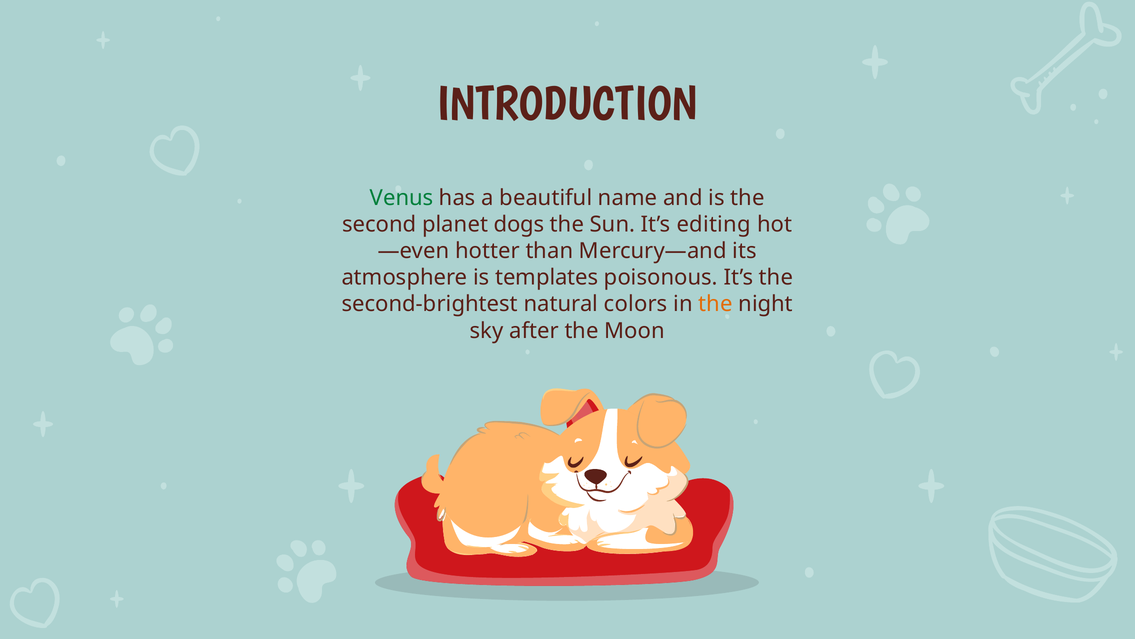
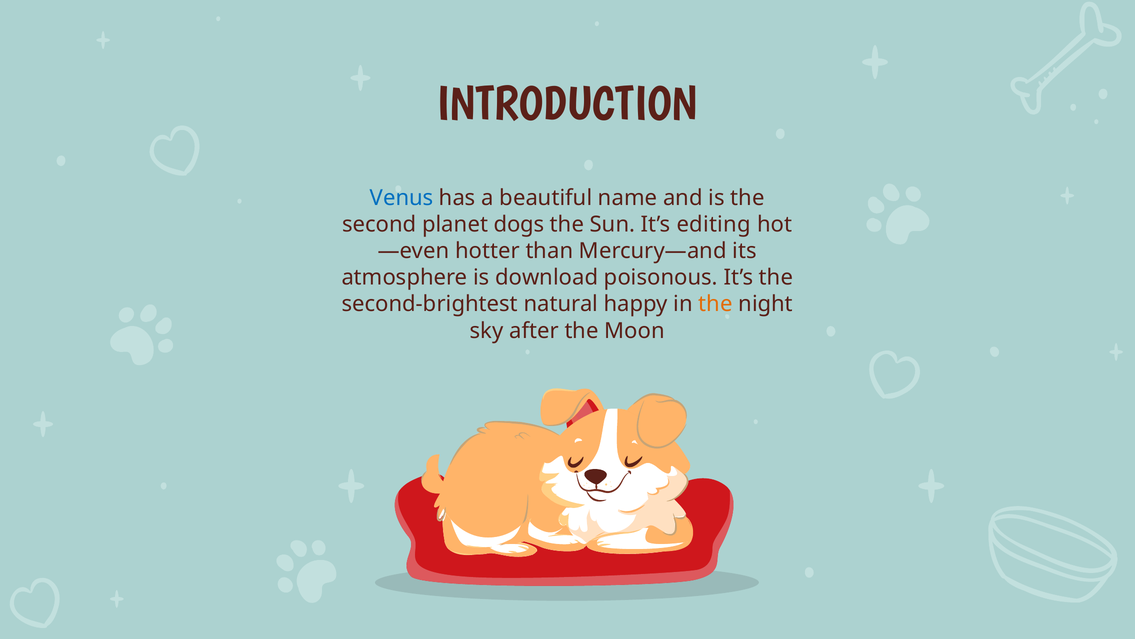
Venus colour: green -> blue (402, 198)
templates: templates -> download (547, 277)
colors: colors -> happy (636, 304)
